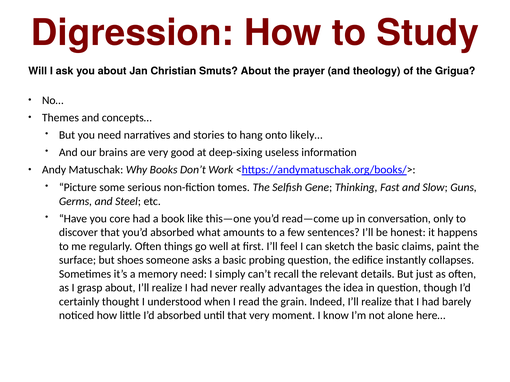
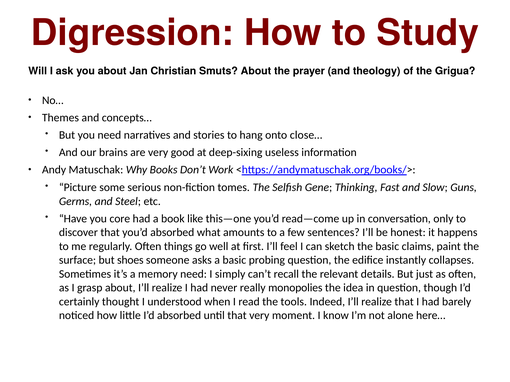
likely…: likely… -> close… (306, 135)
advantages: advantages -> monopolies (295, 288)
grain: grain -> tools (294, 302)
